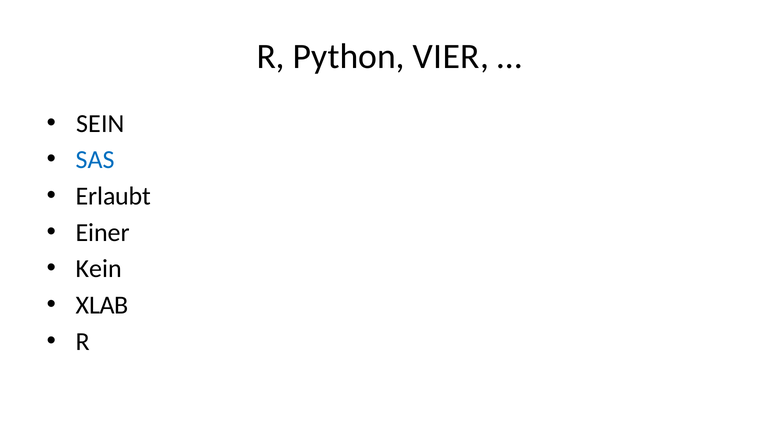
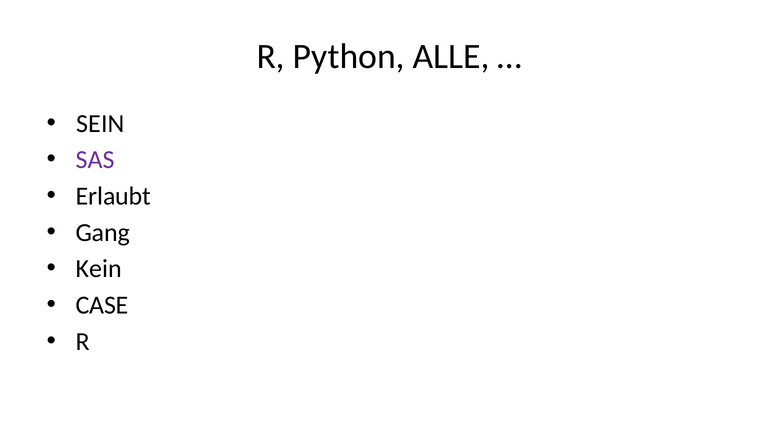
VIER: VIER -> ALLE (451, 57)
SAS colour: blue -> purple (95, 160)
Einer: Einer -> Gang (103, 233)
XLAB: XLAB -> CASE (102, 305)
